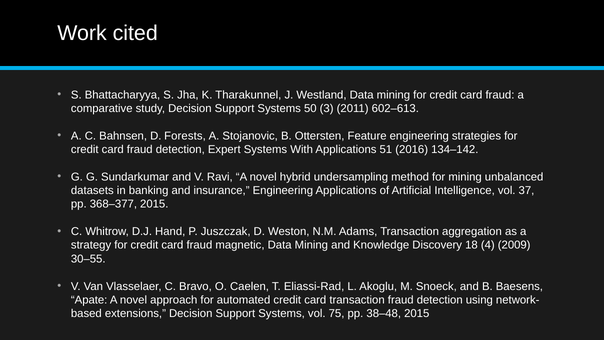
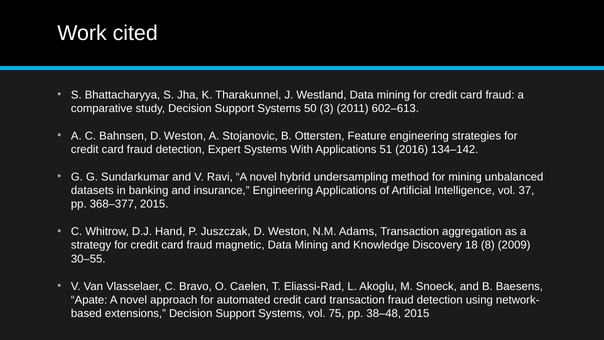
Bahnsen D Forests: Forests -> Weston (185, 136)
4: 4 -> 8 (488, 245)
